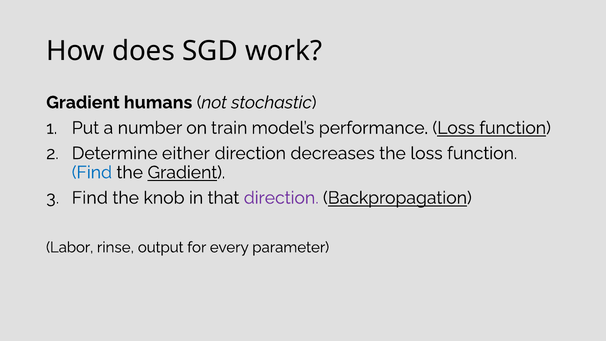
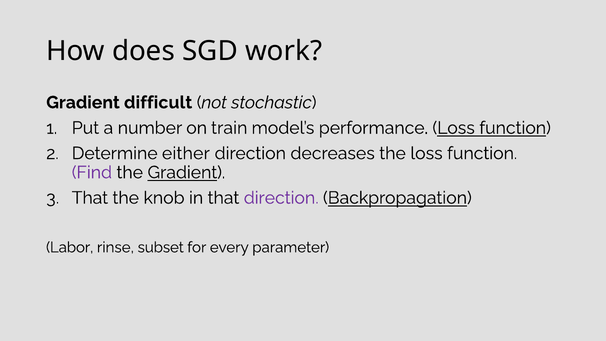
humans: humans -> difficult (158, 102)
Find colour: blue -> purple (92, 172)
Find: Find -> That (90, 198)
output: output -> subset (161, 247)
